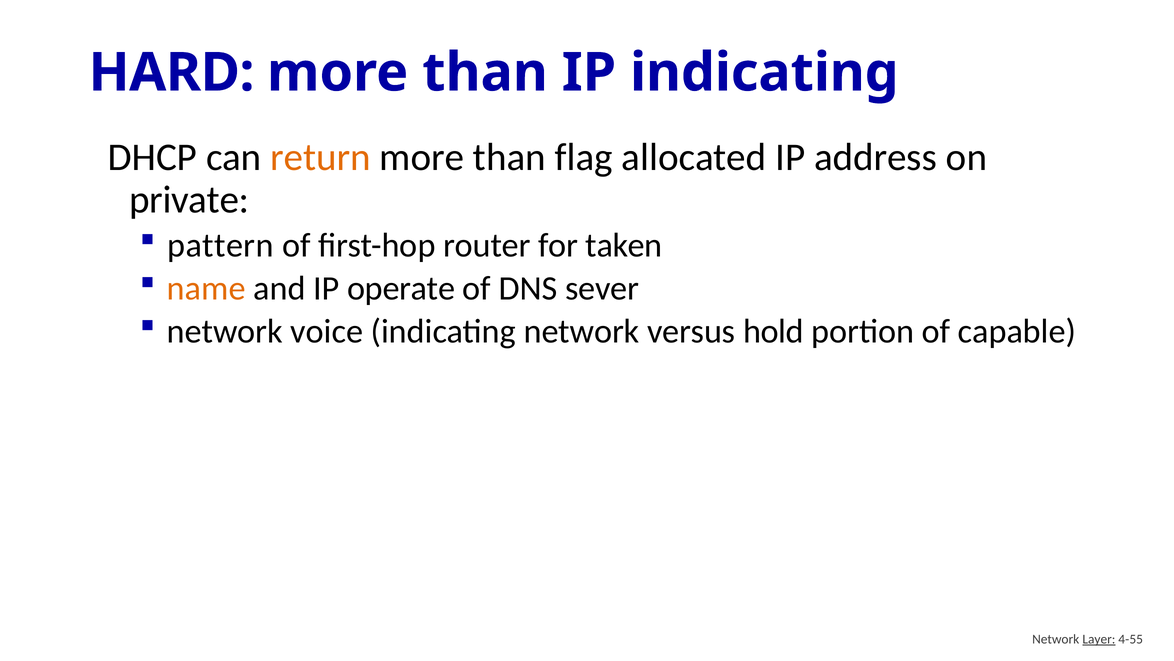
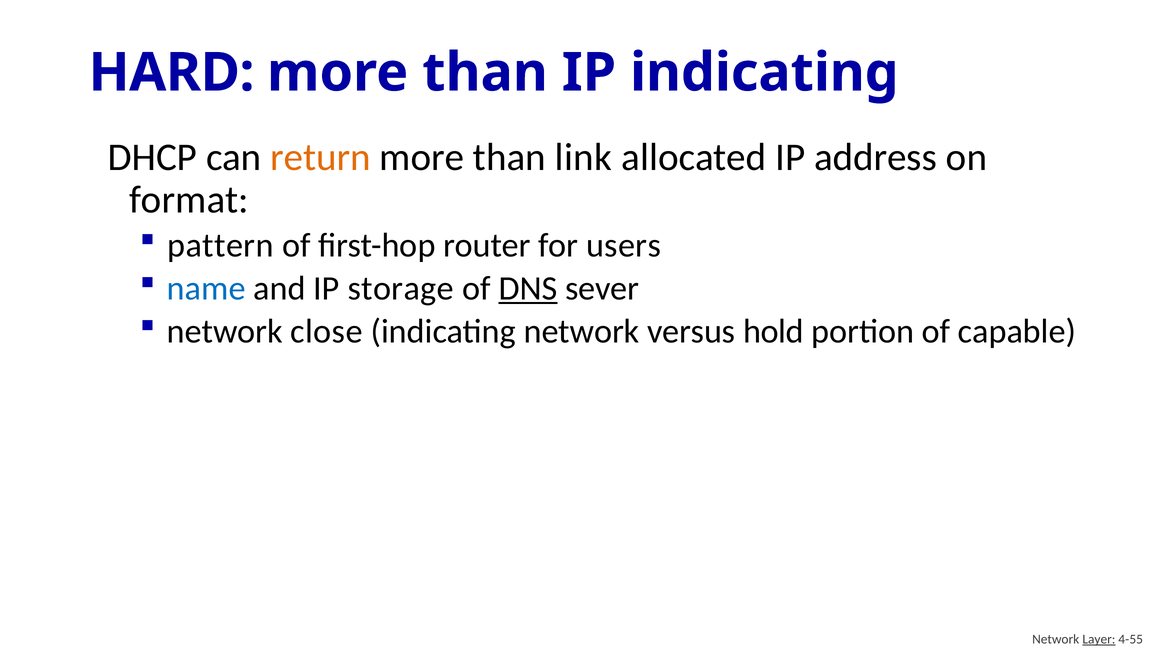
flag: flag -> link (583, 157)
private: private -> format (189, 199)
taken: taken -> users (624, 245)
name colour: orange -> blue (206, 288)
operate: operate -> storage (401, 288)
DNS underline: none -> present (528, 288)
voice: voice -> close (327, 331)
